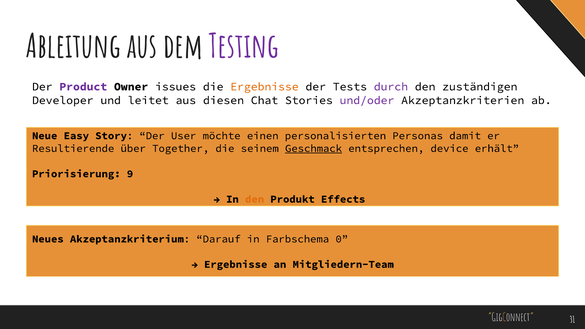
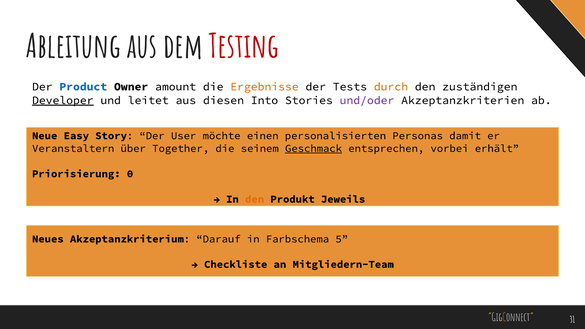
Testing colour: purple -> red (244, 47)
Product colour: purple -> blue (83, 87)
issues: issues -> amount (176, 87)
durch colour: purple -> orange (391, 87)
Developer underline: none -> present (63, 100)
Chat: Chat -> Into (264, 100)
Resultierende: Resultierende -> Veranstaltern (73, 148)
device: device -> vorbei (449, 148)
9: 9 -> 0 (130, 174)
Effects: Effects -> Jeweils (343, 199)
0: 0 -> 5 (342, 239)
Ergebnisse: Ergebnisse -> Checkliste (236, 264)
